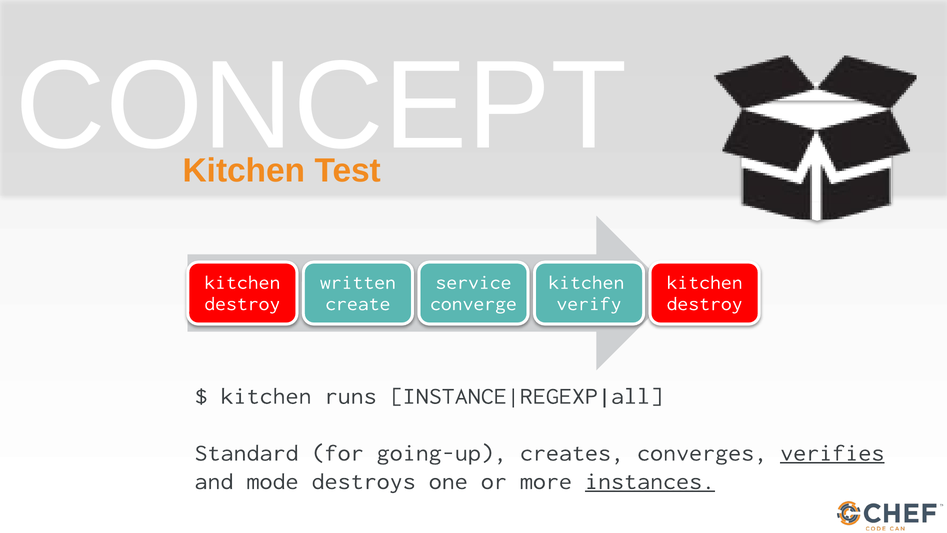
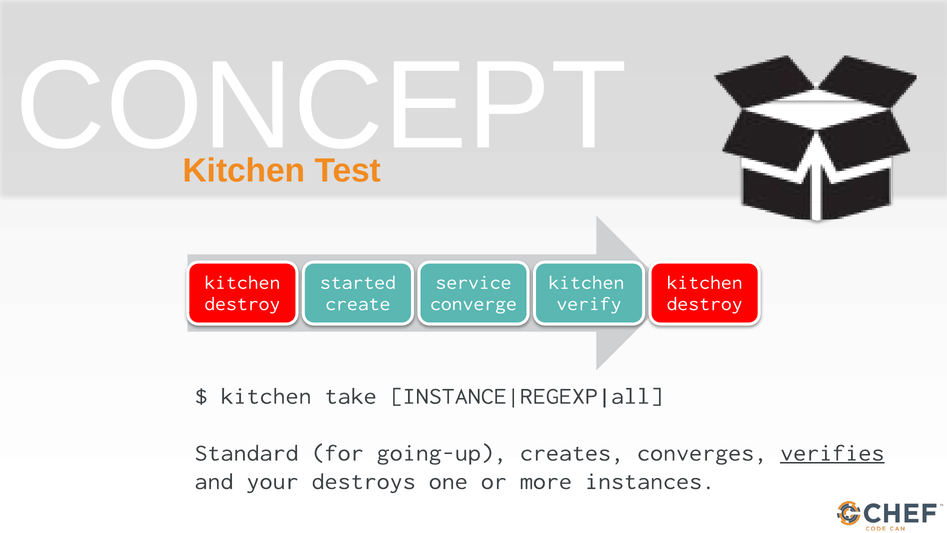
written: written -> started (358, 282)
runs: runs -> take (351, 396)
mode: mode -> your (273, 481)
instances underline: present -> none (650, 481)
